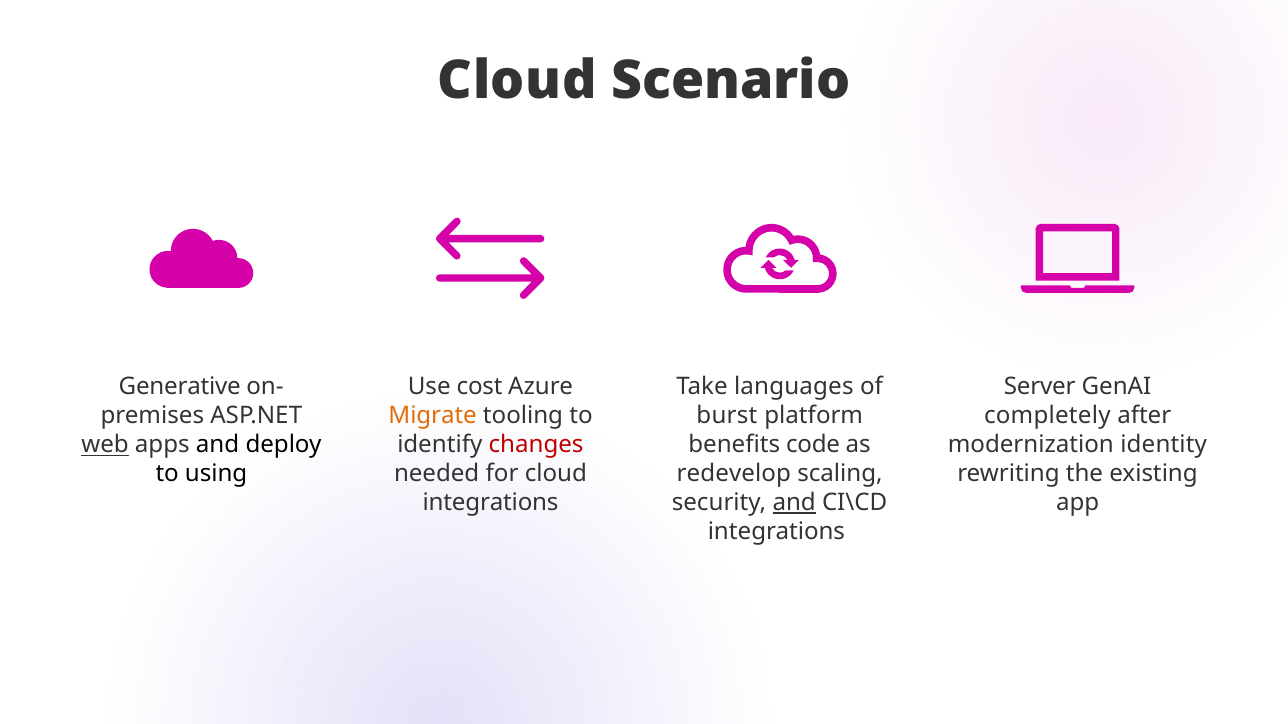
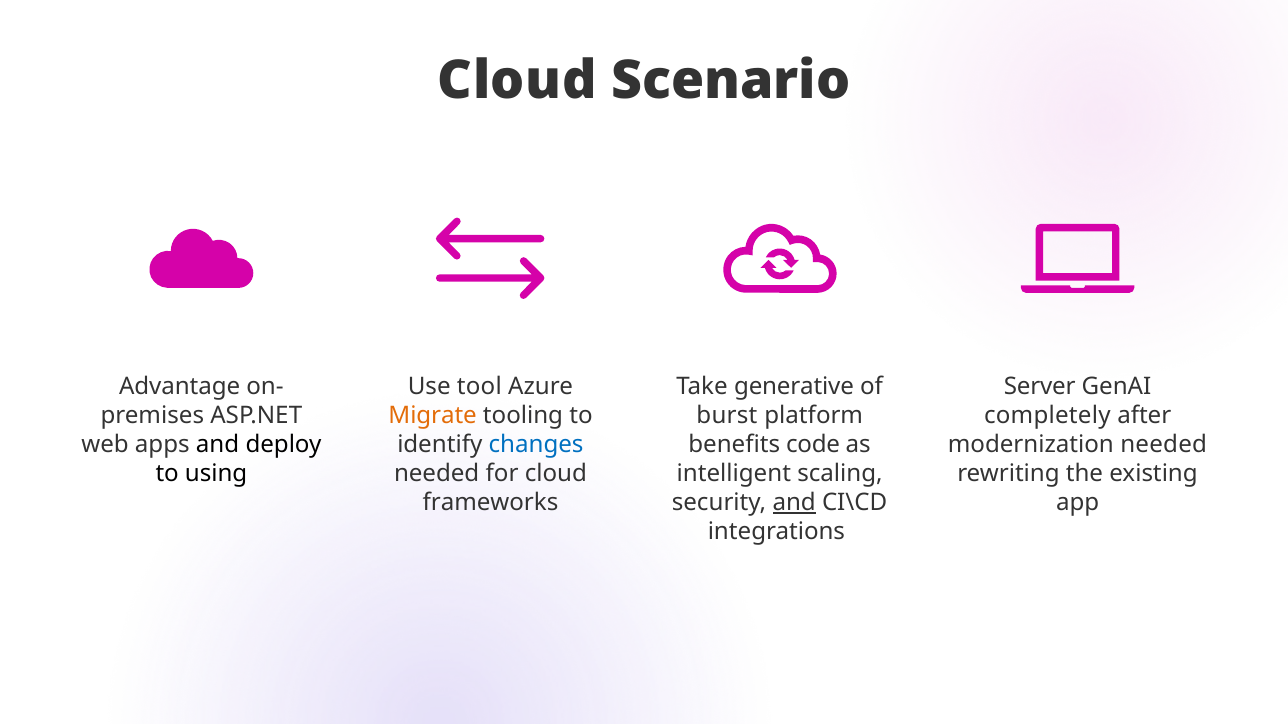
Generative: Generative -> Advantage (180, 387)
cost: cost -> tool (479, 387)
languages: languages -> generative (794, 387)
web underline: present -> none (105, 445)
changes colour: red -> blue (536, 445)
modernization identity: identity -> needed (1164, 445)
redevelop: redevelop -> intelligent (734, 474)
integrations: integrations -> frameworks (490, 503)
